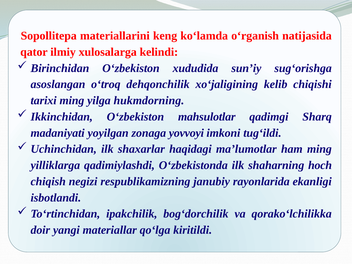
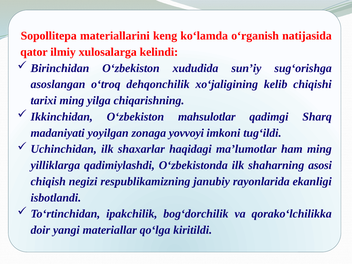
hukmdorning: hukmdorning -> chiqarishning (149, 101)
hoch: hoch -> asosi (320, 165)
